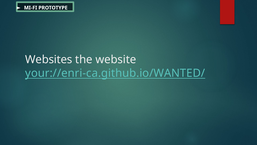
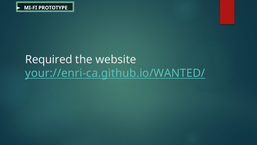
Websites: Websites -> Required (49, 59)
